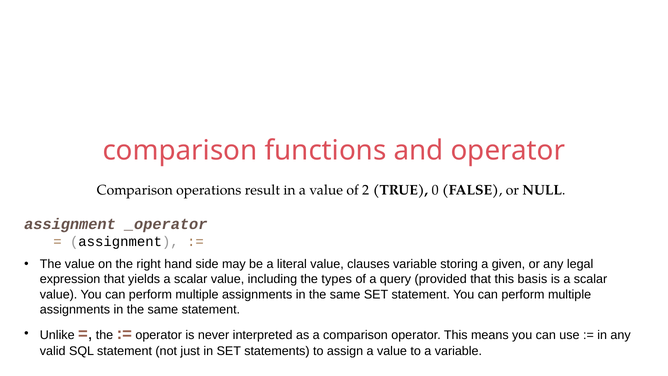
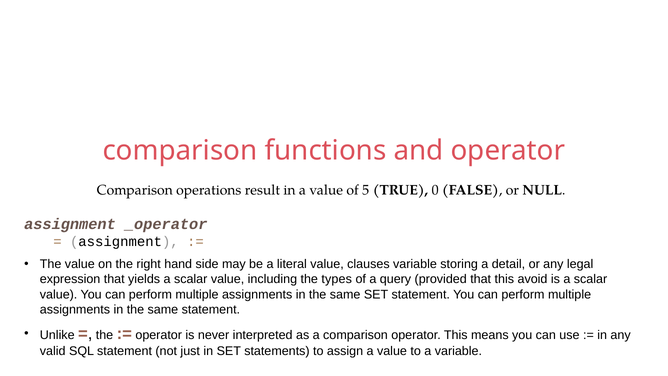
2: 2 -> 5 (366, 190)
given: given -> detail (508, 264)
basis: basis -> avoid (532, 279)
